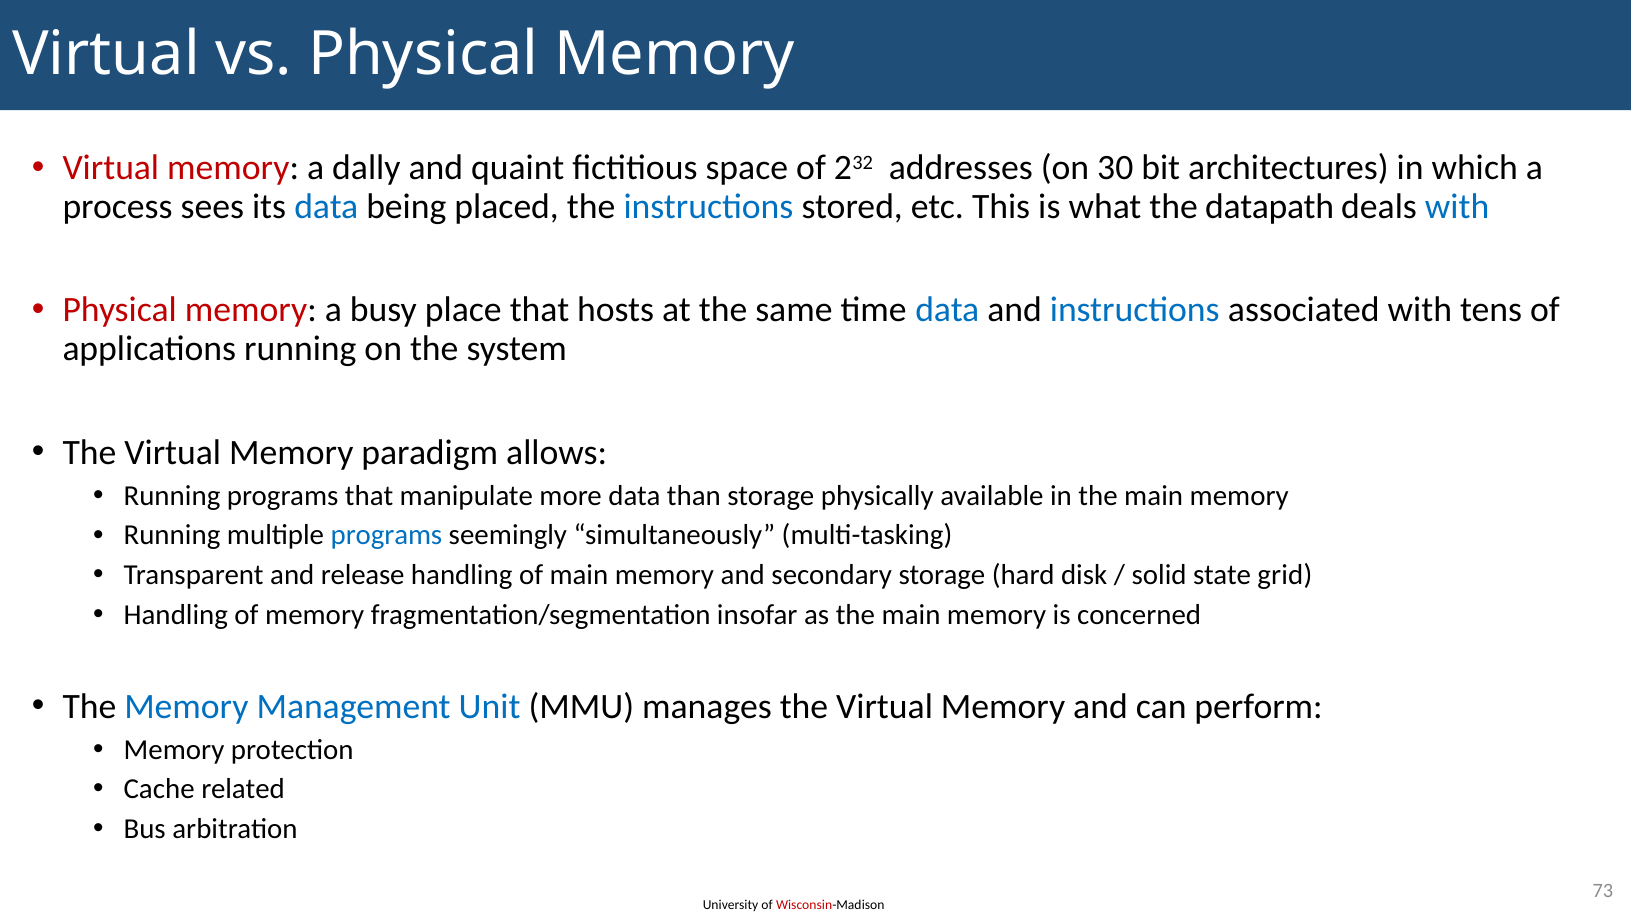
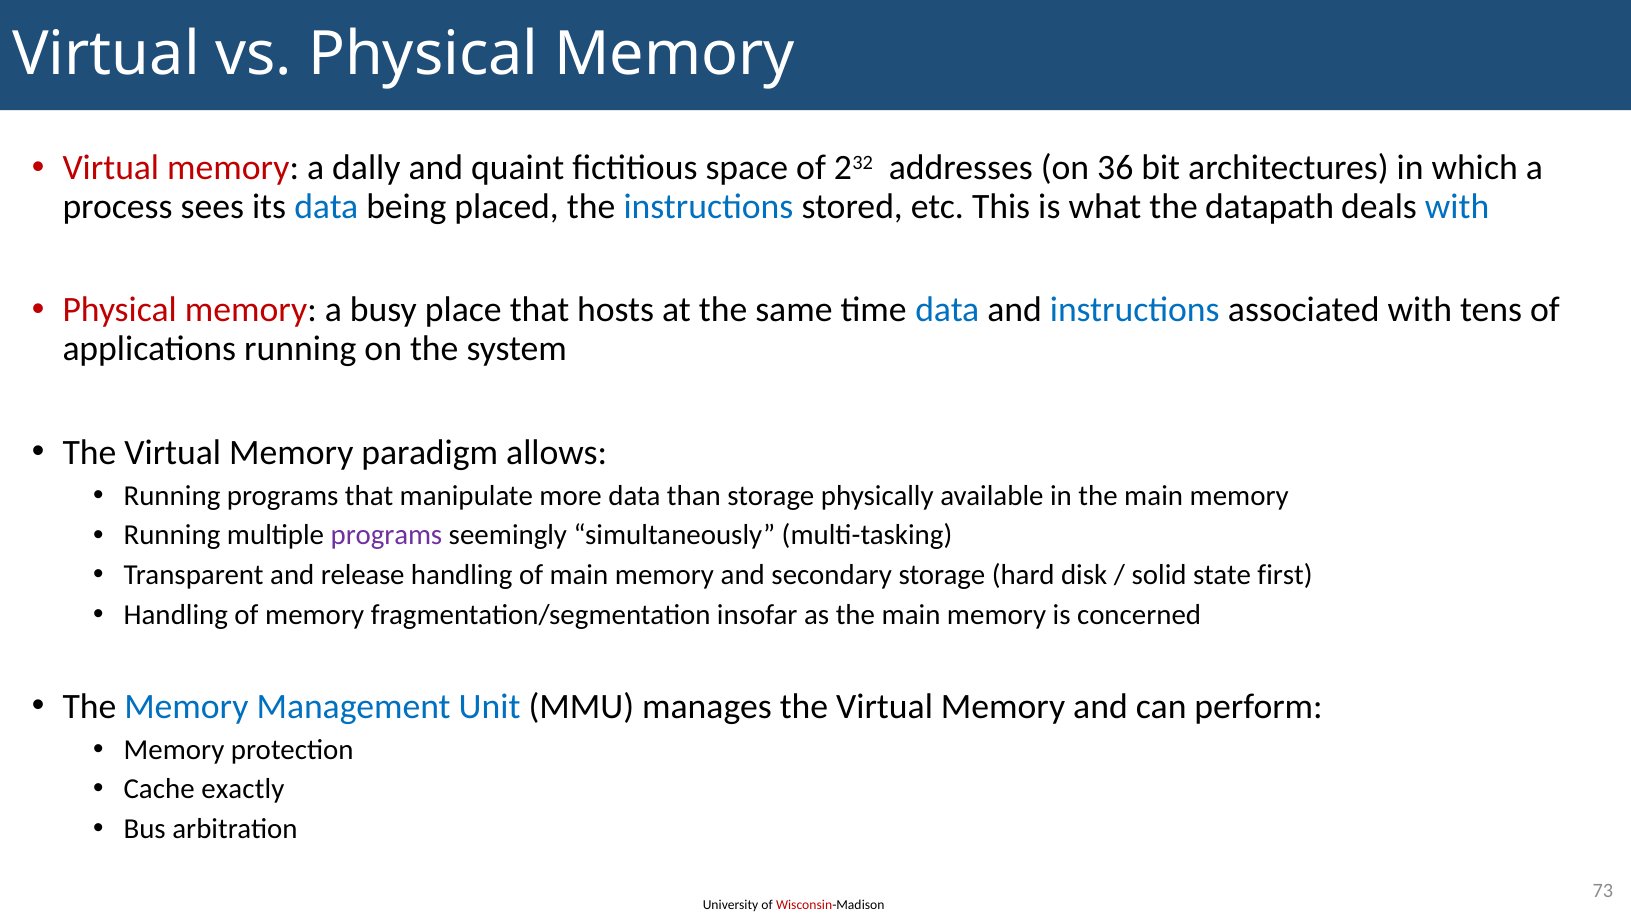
30: 30 -> 36 (1115, 168)
programs colour: blue -> purple (386, 536)
grid: grid -> first (1285, 575)
related: related -> exactly (243, 790)
